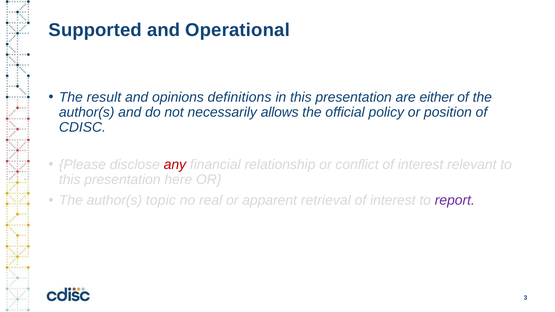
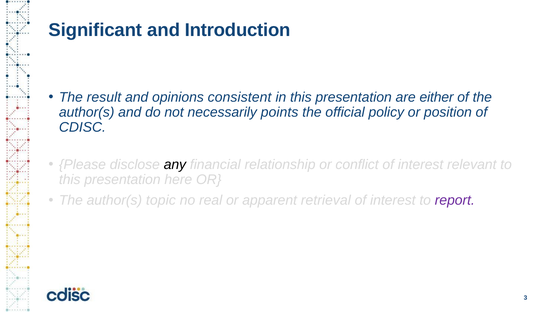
Supported: Supported -> Significant (95, 30)
Operational: Operational -> Introduction (238, 30)
definitions: definitions -> consistent (240, 97)
allows: allows -> points (280, 112)
any colour: red -> black (175, 165)
